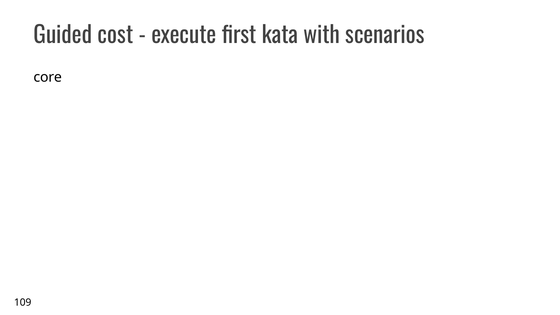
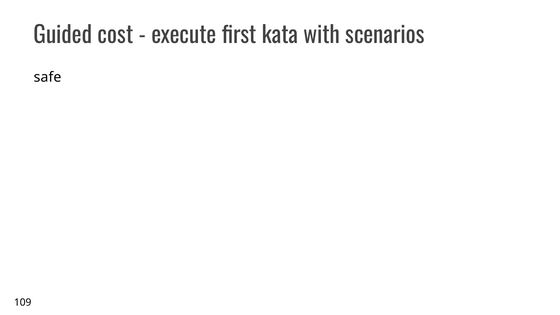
core: core -> safe (48, 77)
